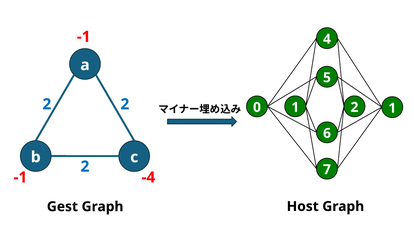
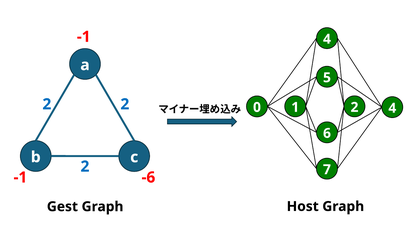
2 1: 1 -> 4 (392, 108)
-4: -4 -> -6 (148, 177)
